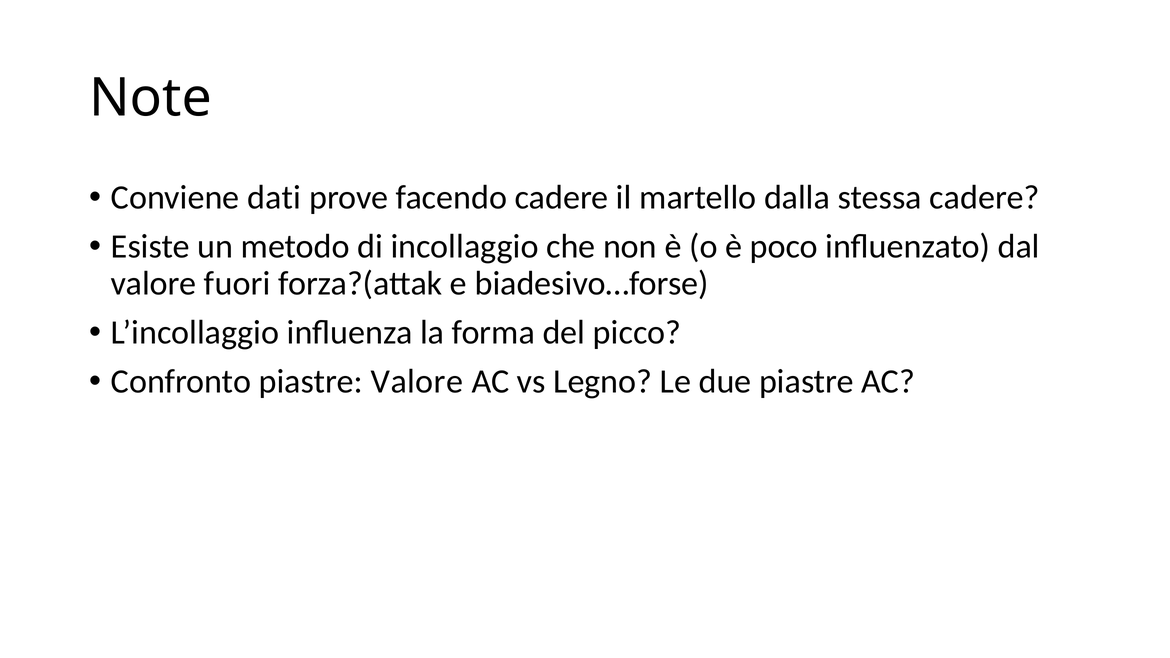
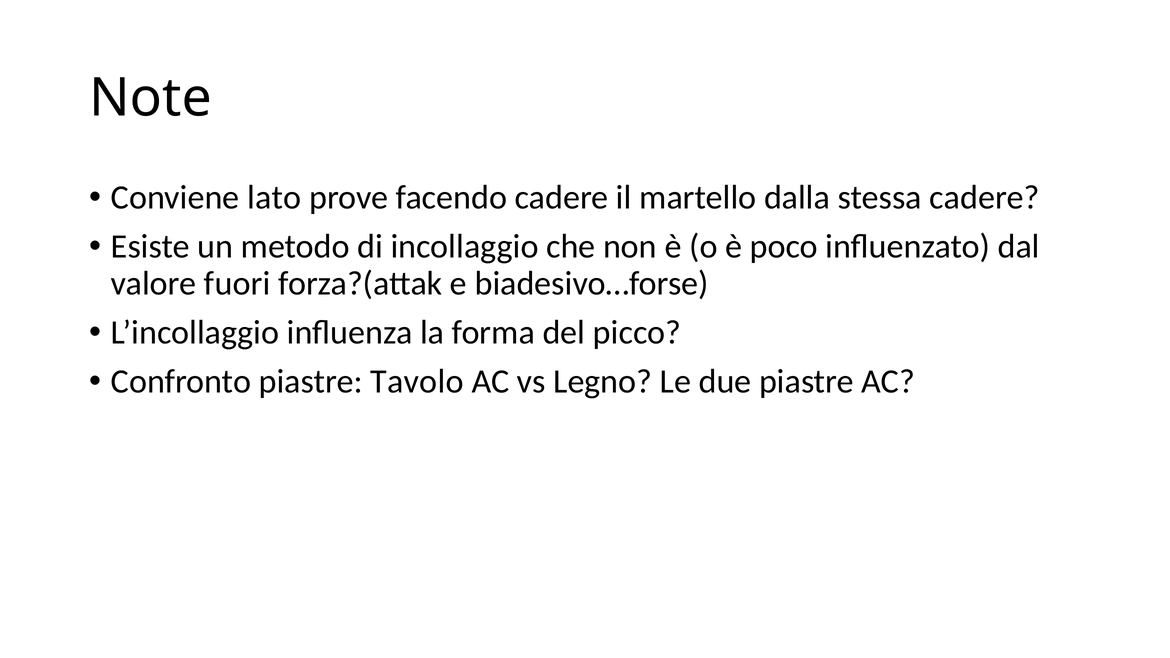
dati: dati -> lato (274, 198)
piastre Valore: Valore -> Tavolo (417, 382)
